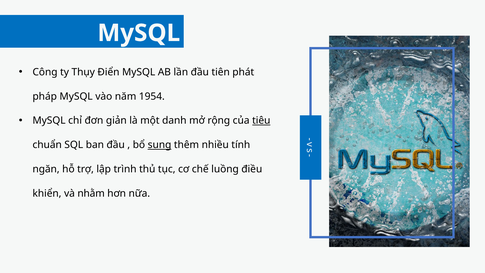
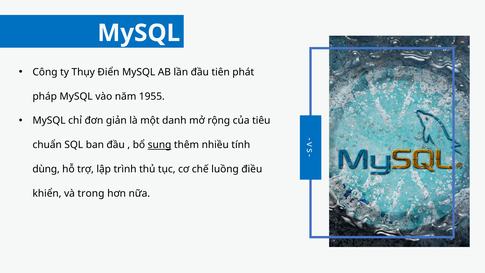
1954: 1954 -> 1955 (152, 96)
tiêu underline: present -> none (261, 121)
ngăn: ngăn -> dùng (46, 169)
nhằm: nhằm -> trong (91, 193)
